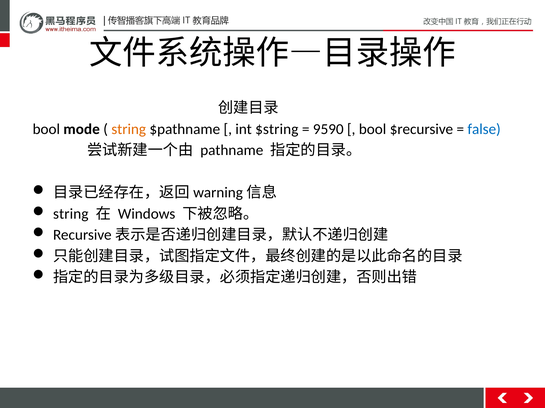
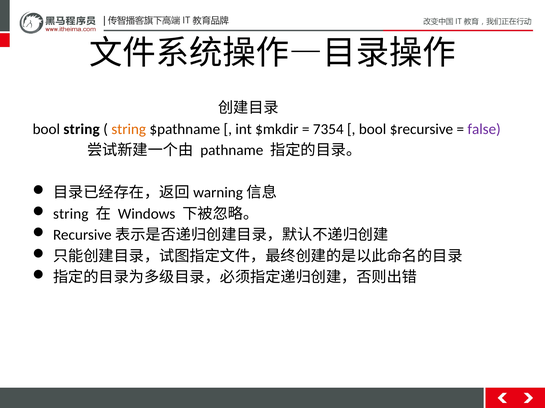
bool mode: mode -> string (82, 129)
$string: $string -> $mkdir (277, 129)
9590: 9590 -> 7354 (328, 129)
false colour: blue -> purple (484, 129)
